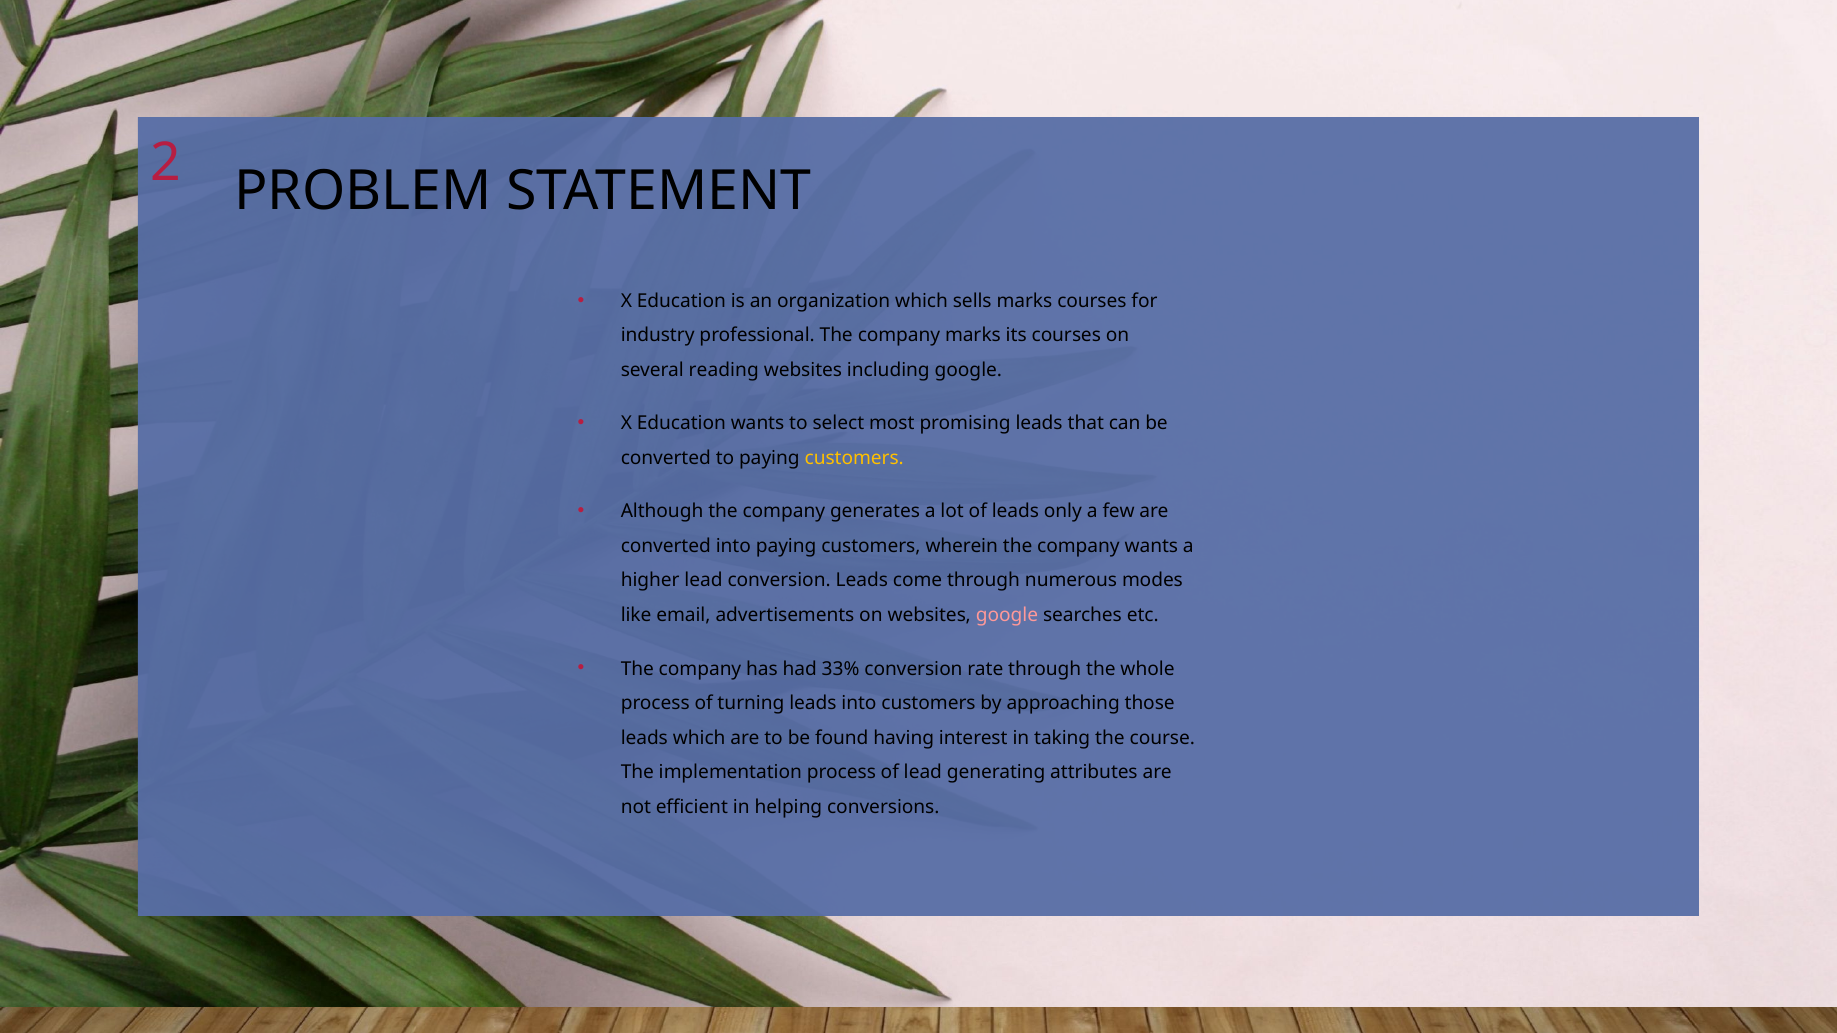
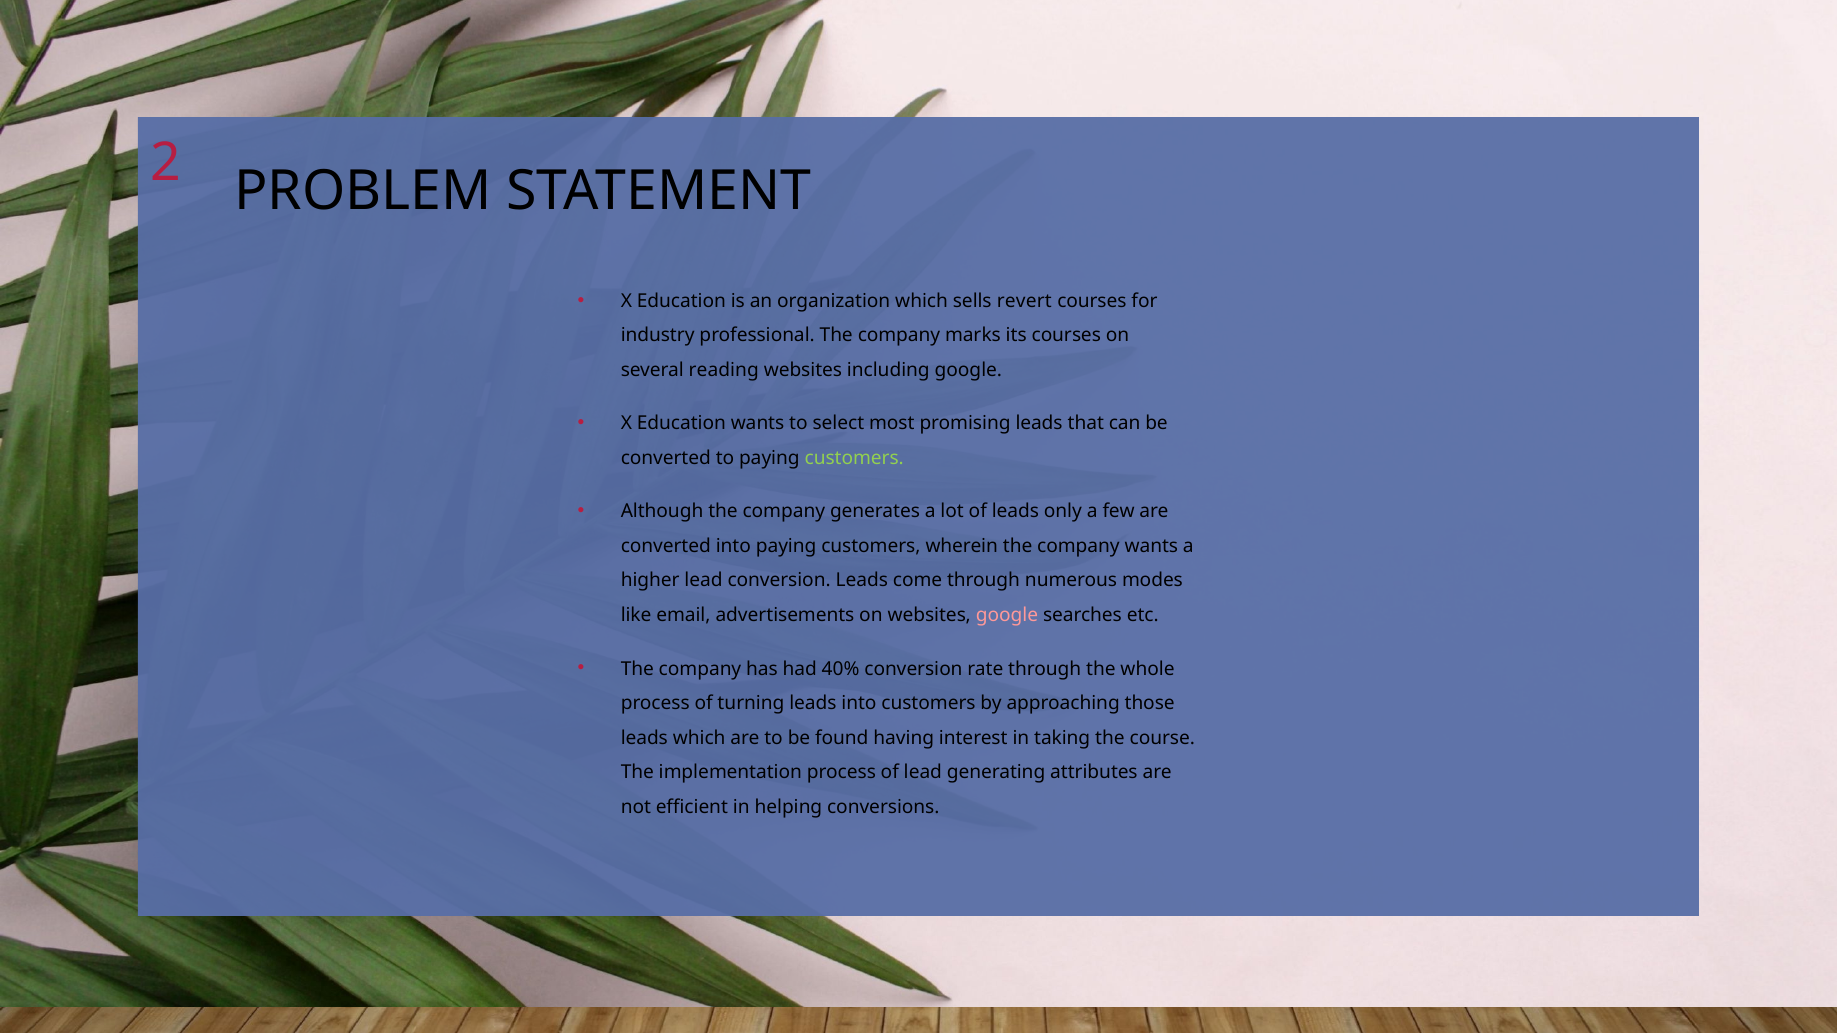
sells marks: marks -> revert (1024, 301)
customers colour: yellow -> light green (854, 458)
33%: 33% -> 40% (841, 669)
